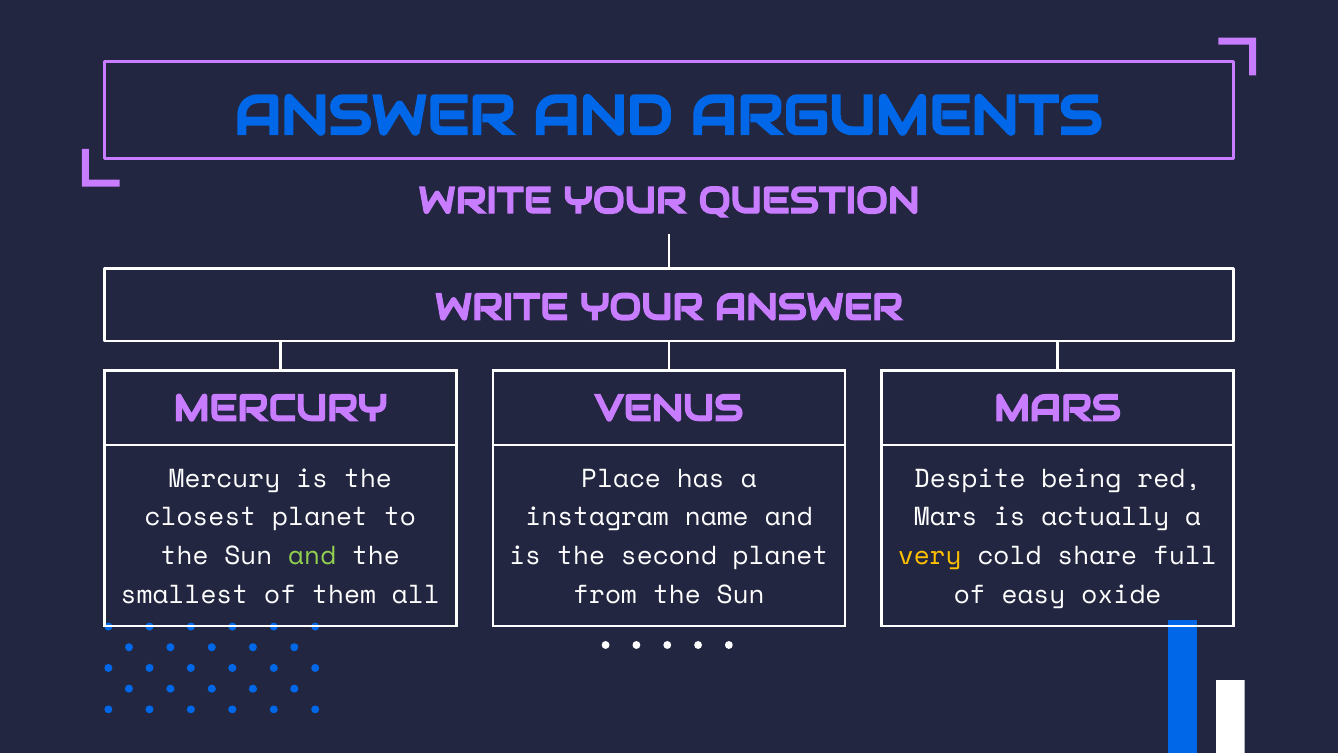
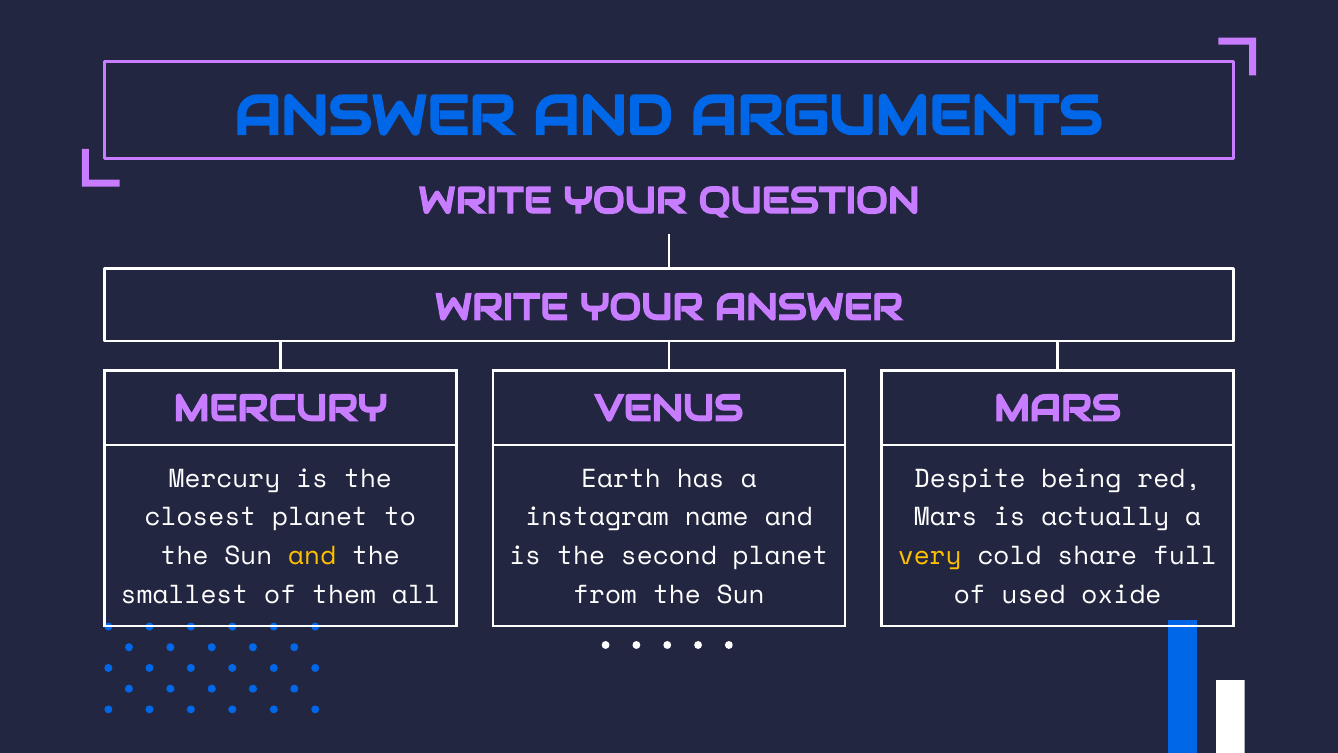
Place: Place -> Earth (621, 479)
and colour: light green -> yellow (312, 556)
easy: easy -> used (1033, 594)
